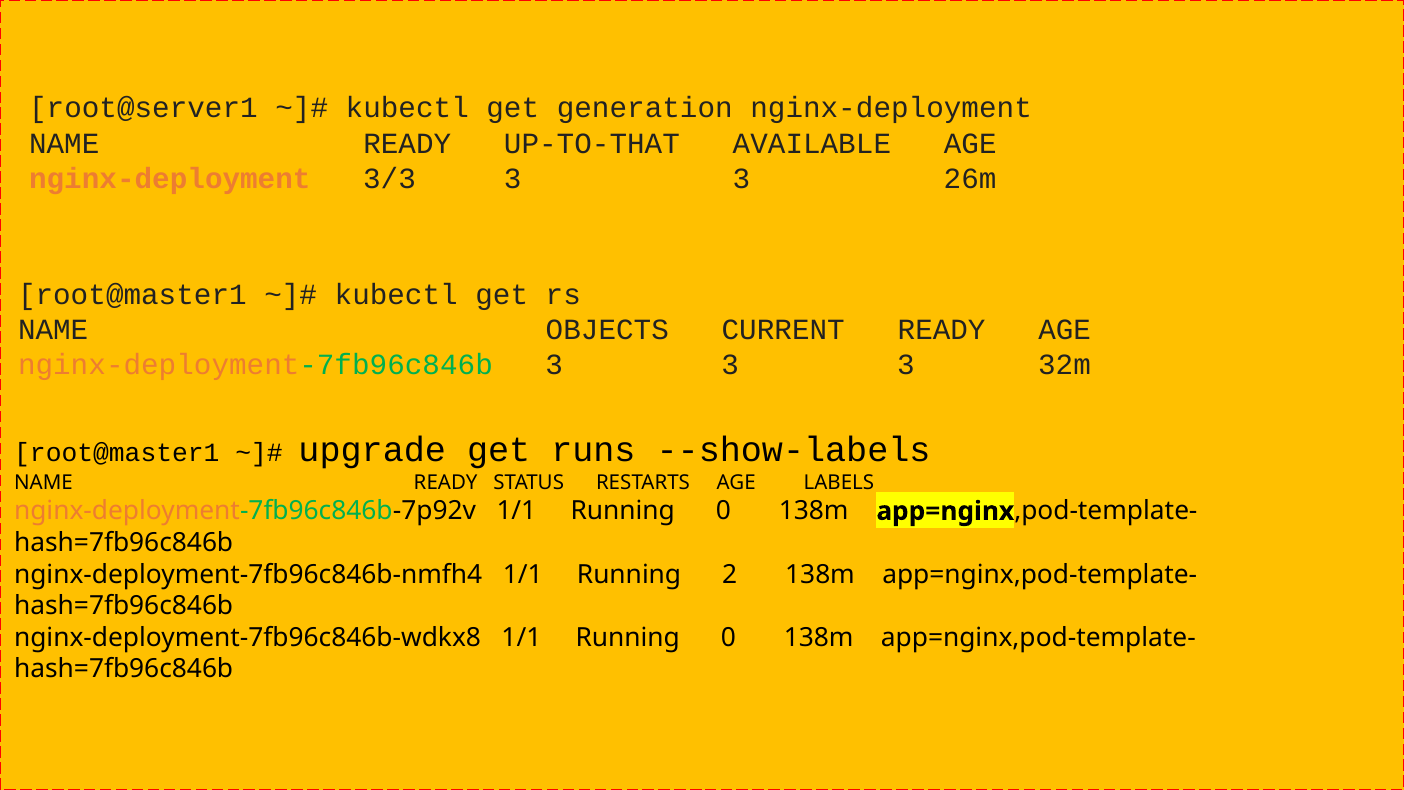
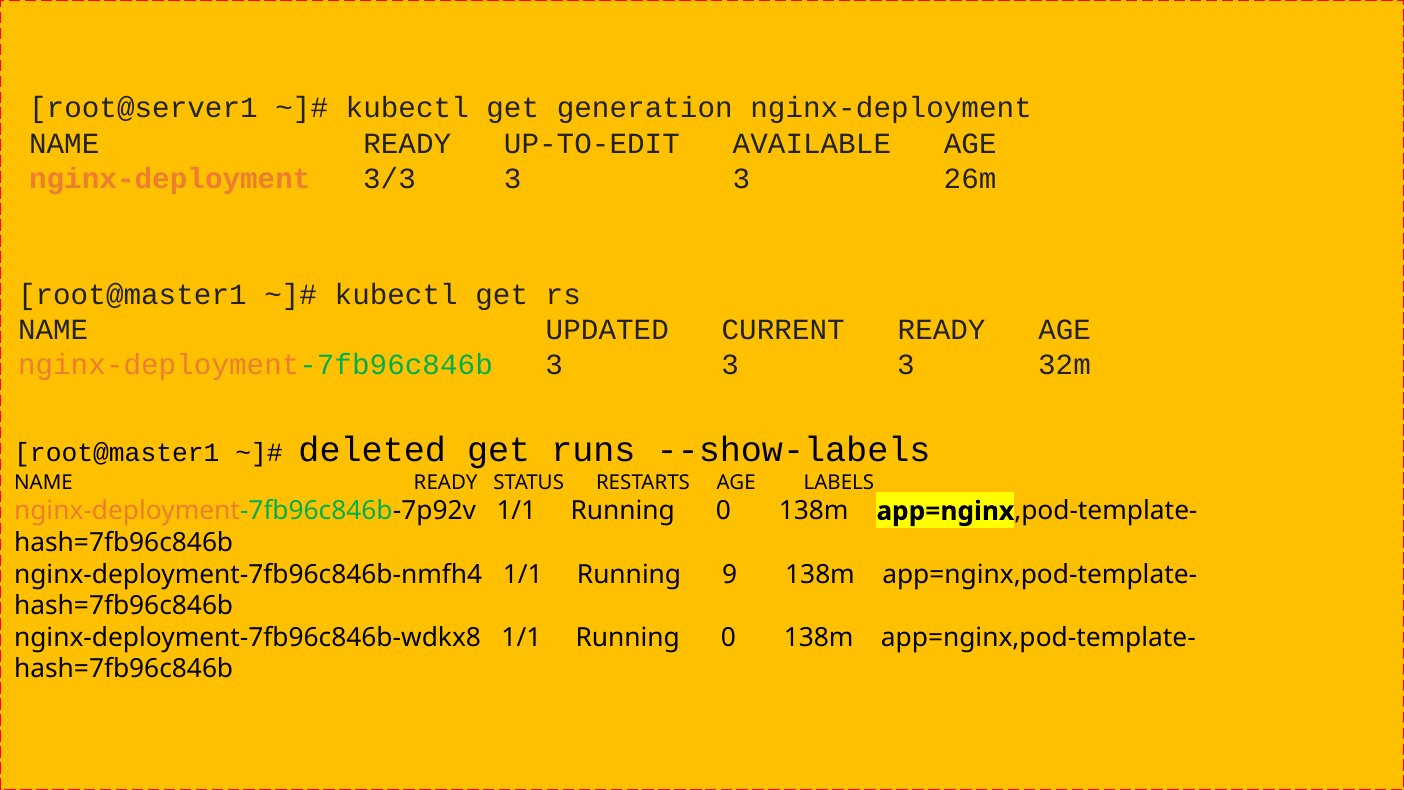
UP-TO-THAT: UP-TO-THAT -> UP-TO-EDIT (592, 143)
OBJECTS: OBJECTS -> UPDATED (607, 329)
upgrade: upgrade -> deleted (372, 450)
2: 2 -> 9 (730, 574)
